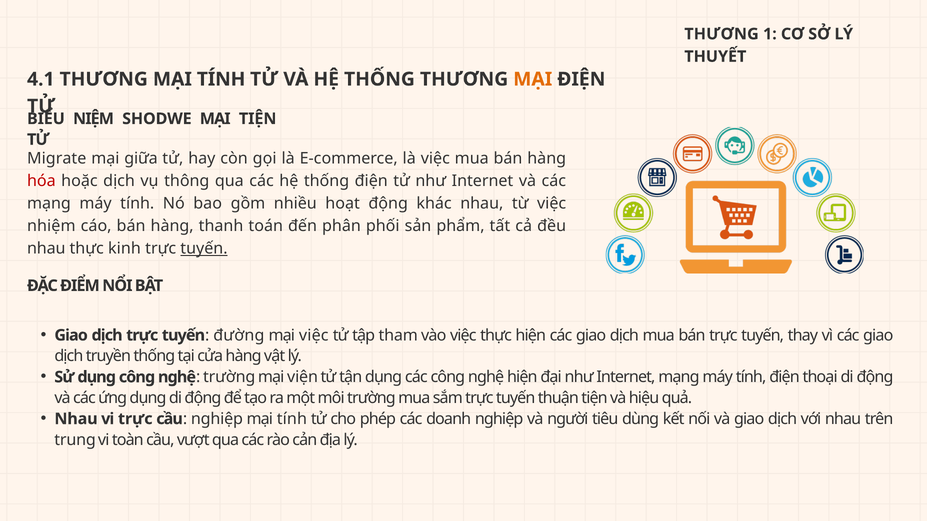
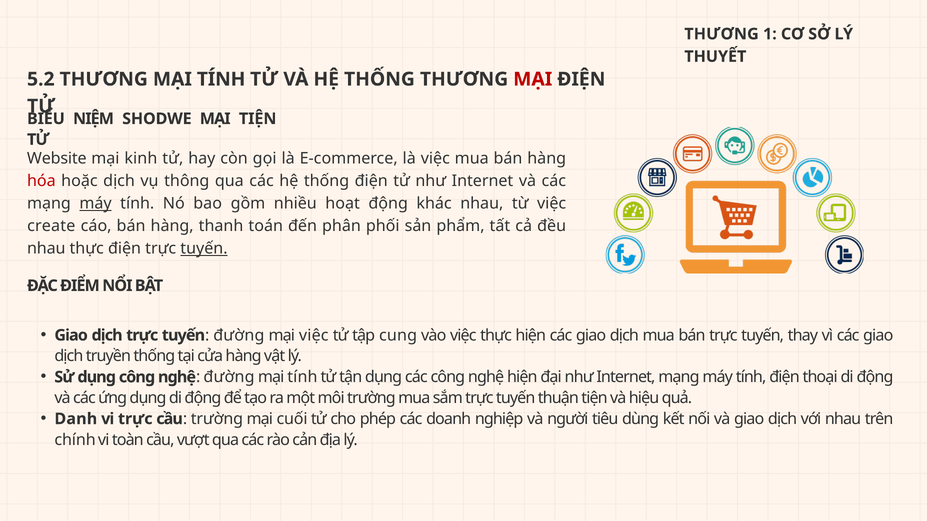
4.1: 4.1 -> 5.2 (41, 79)
MẠI colour: orange -> red (533, 79)
Migrate: Migrate -> Website (57, 159)
giữa: giữa -> kinh (141, 159)
máy underline: none -> present (96, 204)
nhiệm: nhiệm -> create (51, 226)
thực kinh: kinh -> điện (125, 249)
tham: tham -> cung (398, 336)
trường: trường -> đường (229, 377)
viện: viện -> tính (302, 377)
Nhau: Nhau -> Danh (76, 419)
nghiệp: nghiệp -> trường (217, 419)
tính: tính -> cuối (292, 419)
trung: trung -> chính (75, 440)
